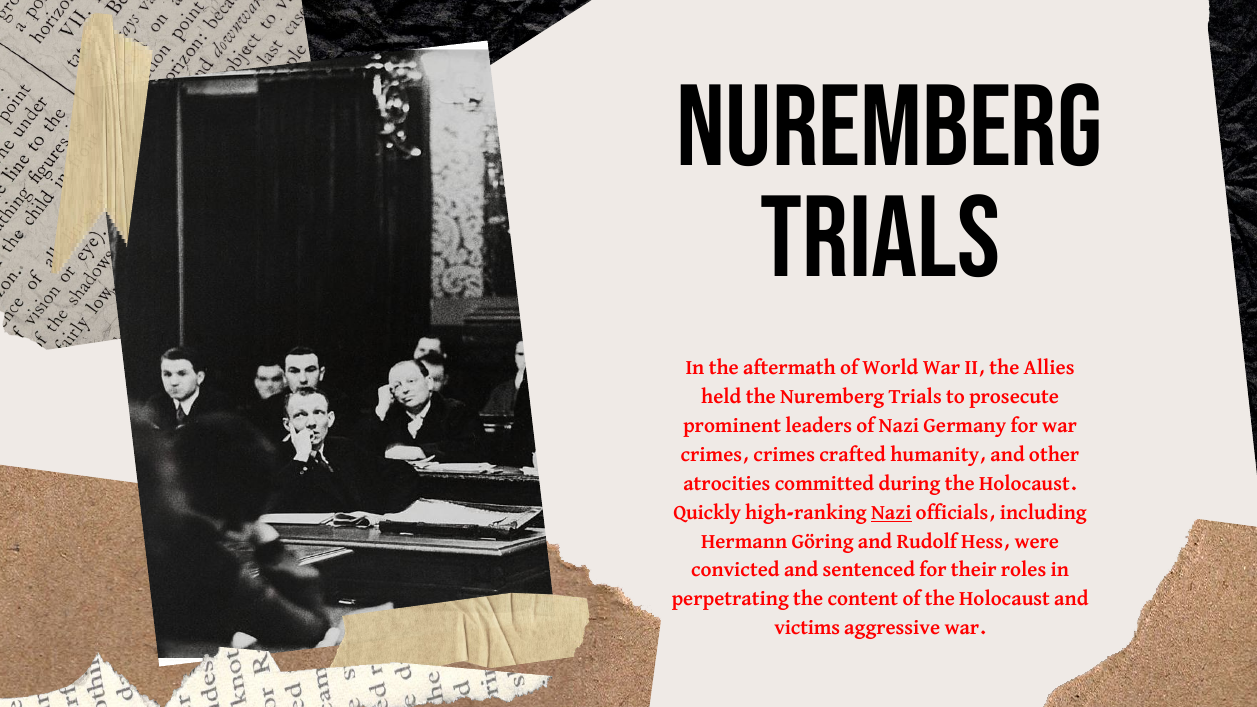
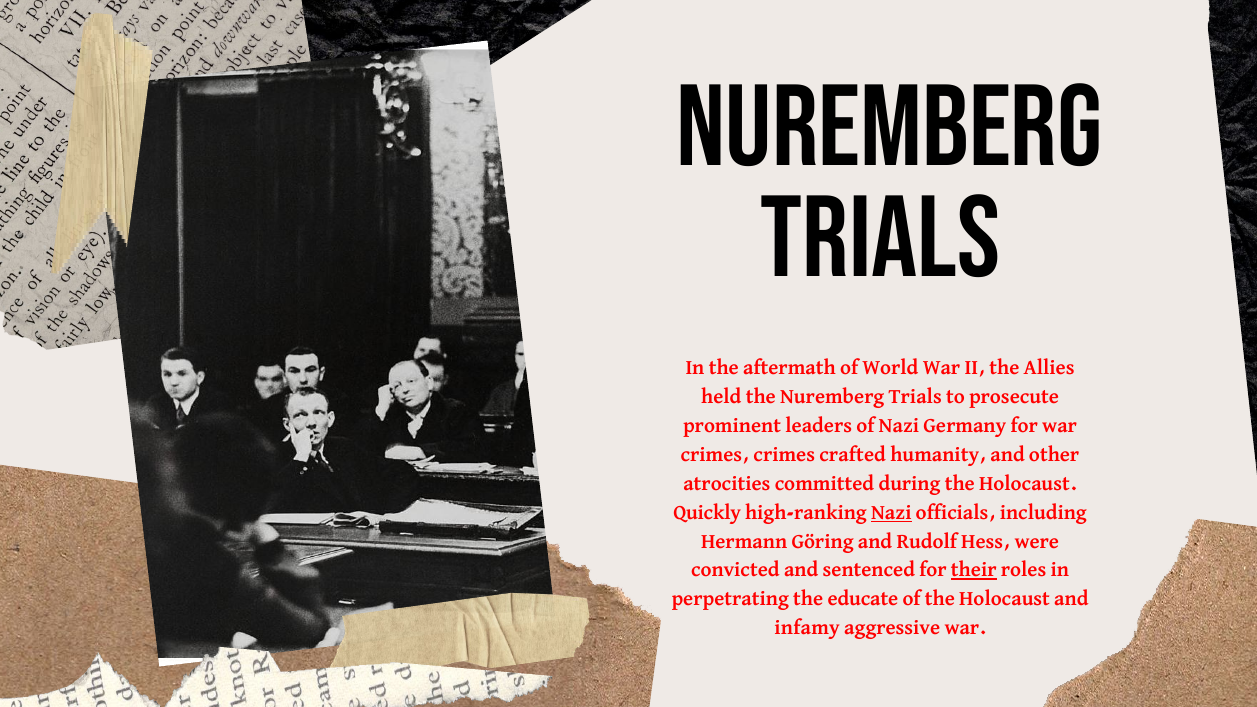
their underline: none -> present (974, 570)
content: content -> educate (863, 599)
victims: victims -> infamy (807, 628)
